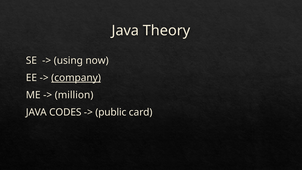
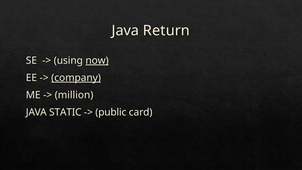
Theory: Theory -> Return (166, 31)
now underline: none -> present (97, 61)
CODES: CODES -> STATIC (65, 112)
